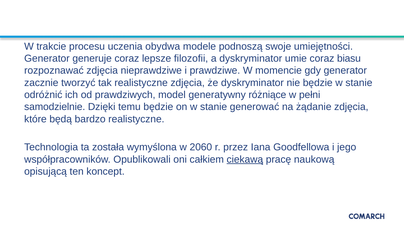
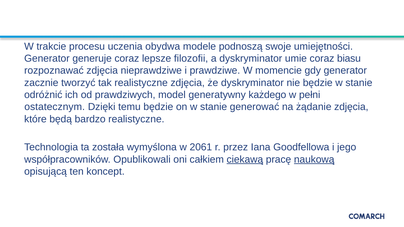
różniące: różniące -> każdego (267, 95)
samodzielnie: samodzielnie -> ostatecznym (55, 107)
2060: 2060 -> 2061 (201, 147)
naukową underline: none -> present (314, 160)
